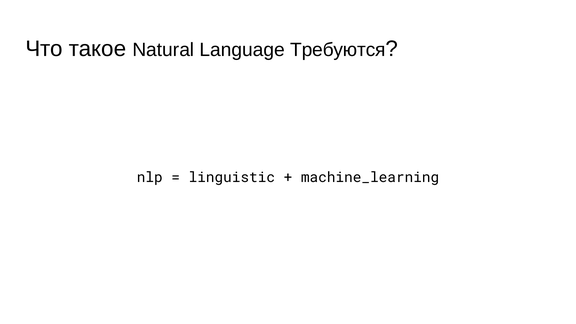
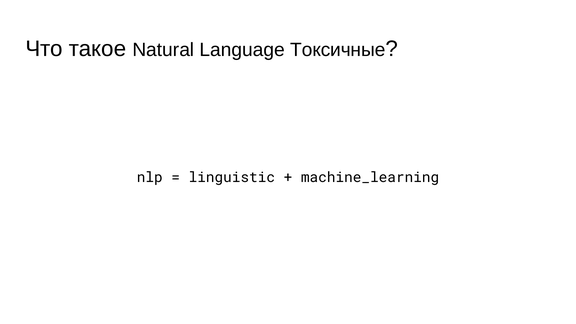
Требуются: Требуются -> Токсичные (338, 50)
